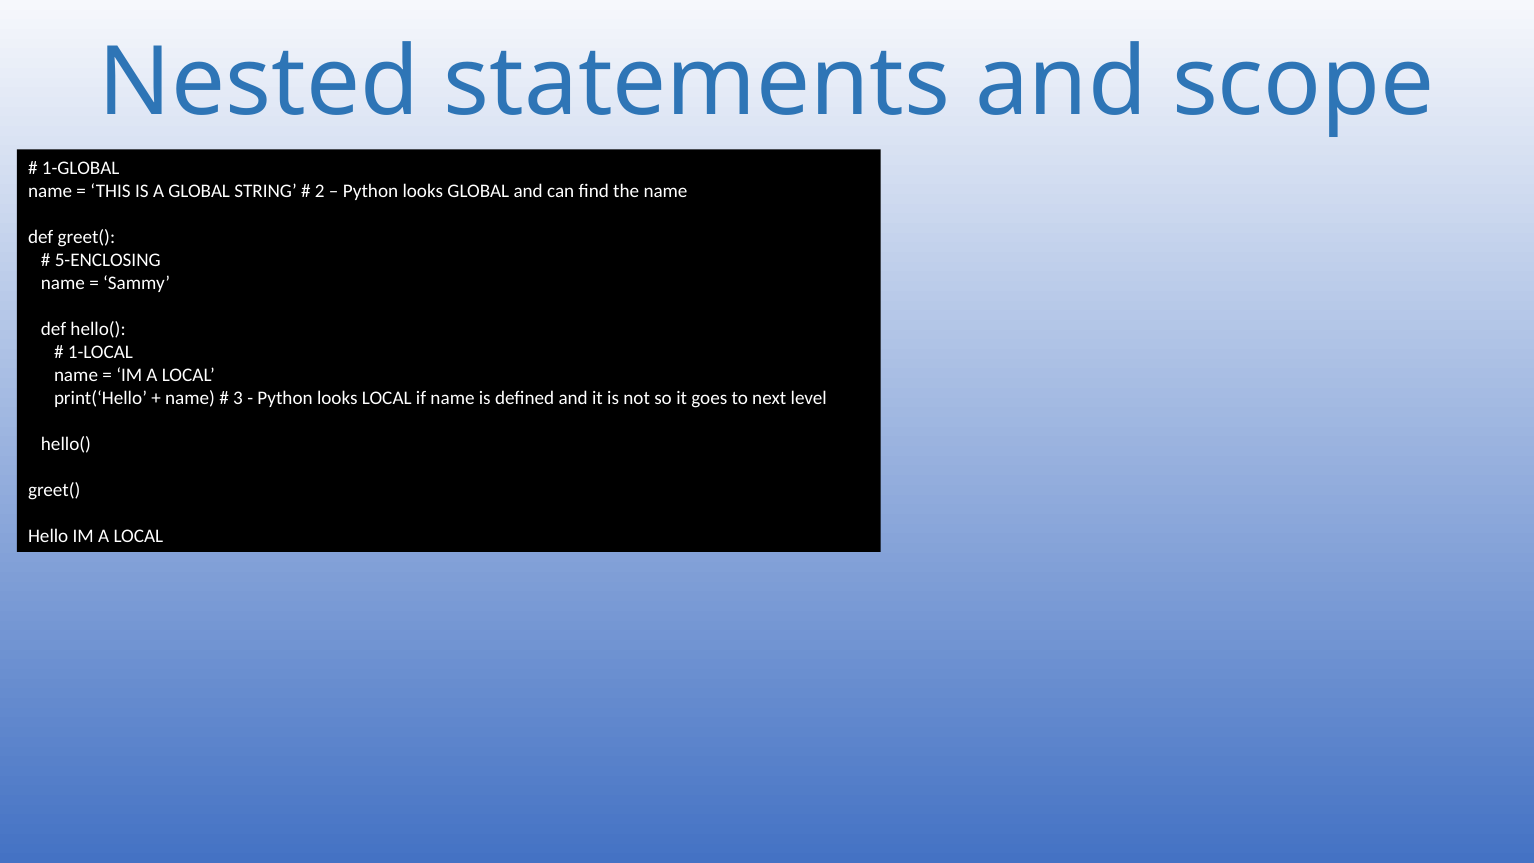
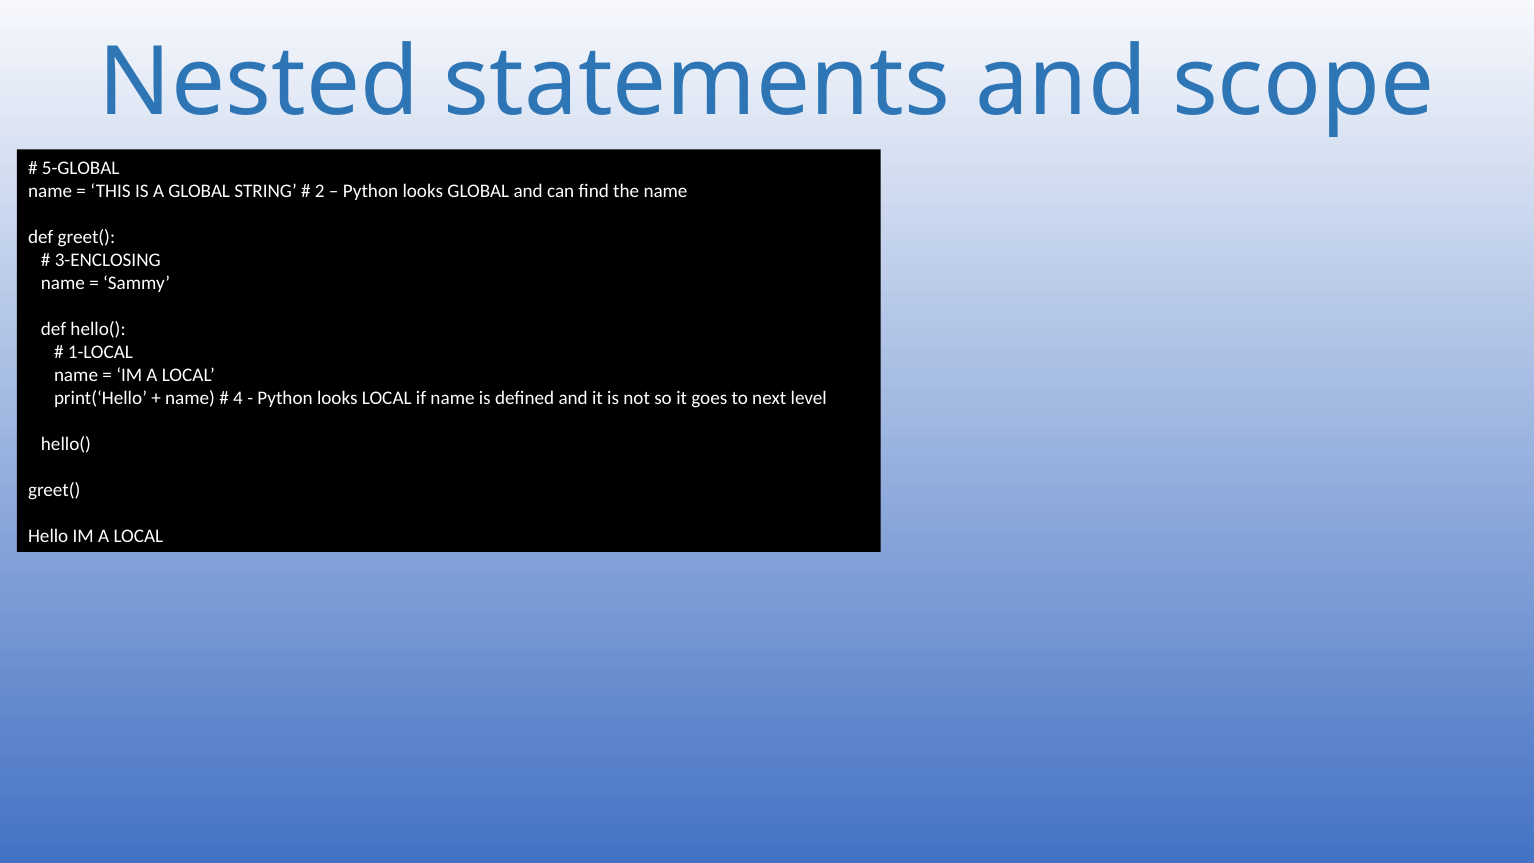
1-GLOBAL: 1-GLOBAL -> 5-GLOBAL (81, 168)
5-ENCLOSING: 5-ENCLOSING -> 3-ENCLOSING (108, 260)
3: 3 -> 4 (238, 398)
